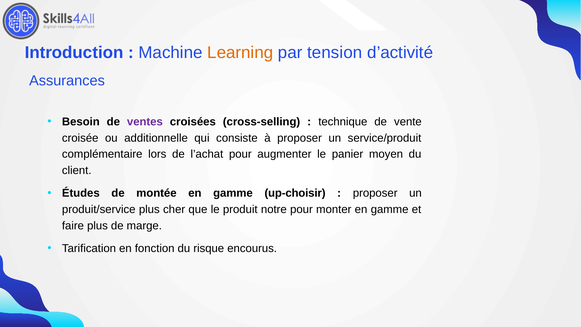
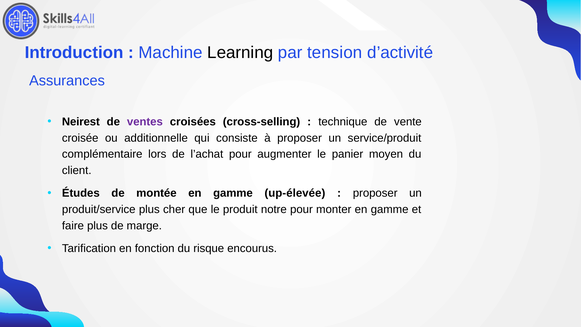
Learning colour: orange -> black (240, 53)
Besoin: Besoin -> Neirest (81, 122)
up-choisir: up-choisir -> up-élevée (295, 193)
